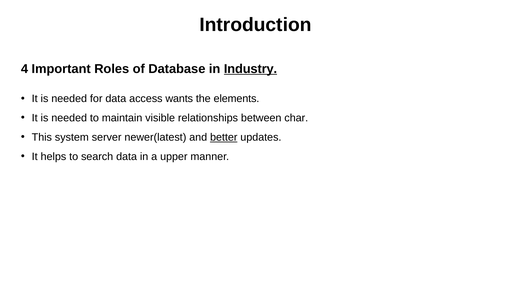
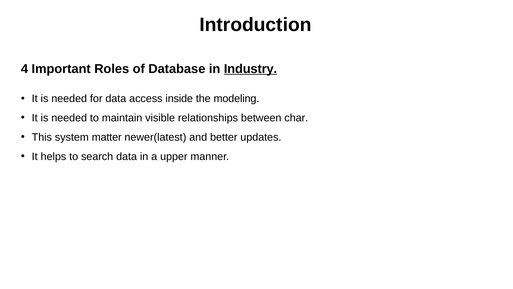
wants: wants -> inside (179, 99)
elements: elements -> modeling (236, 99)
server: server -> matter (107, 137)
better underline: present -> none (224, 137)
